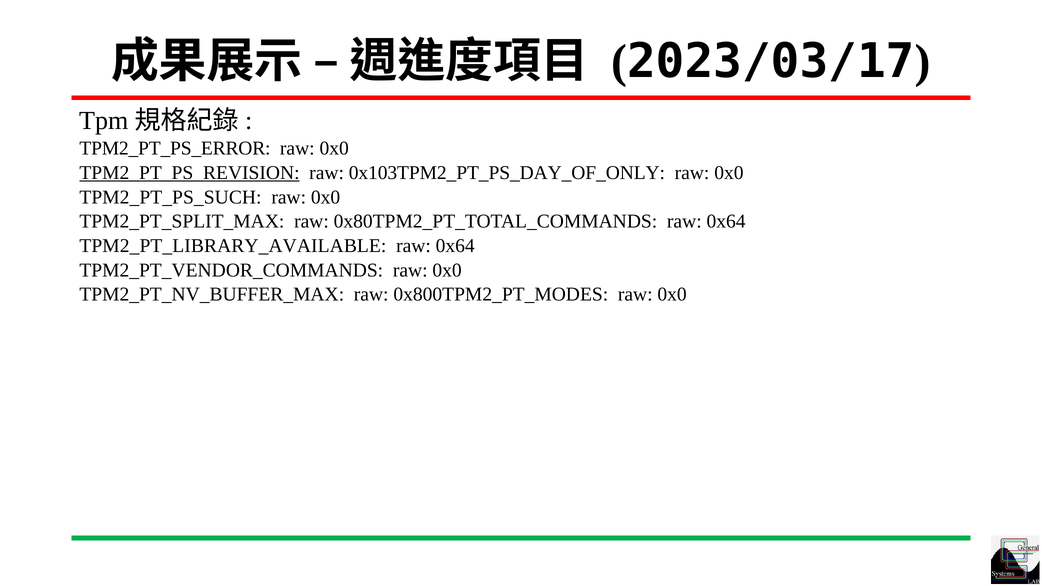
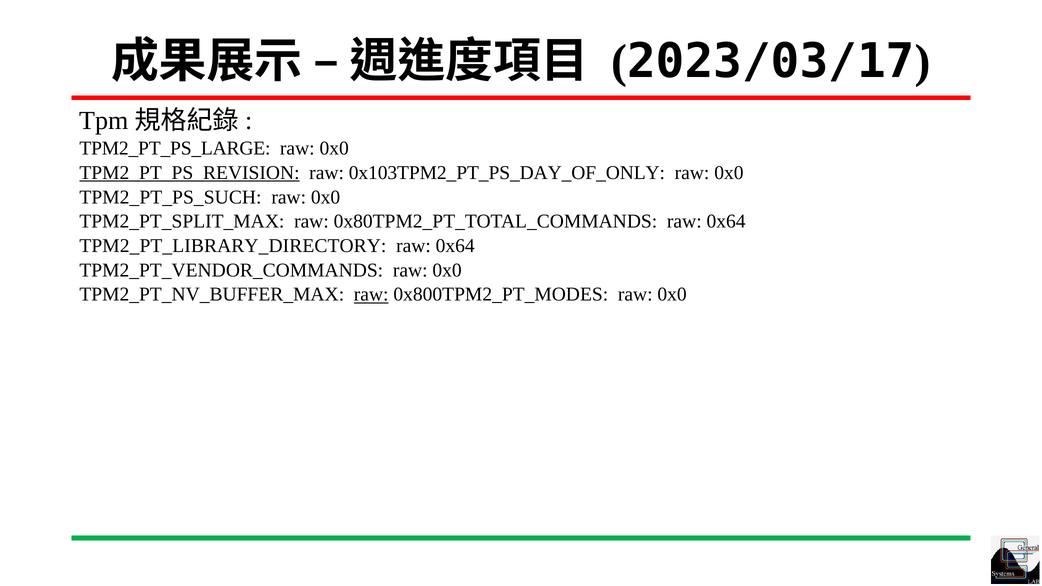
TPM2_PT_PS_ERROR: TPM2_PT_PS_ERROR -> TPM2_PT_PS_LARGE (175, 148)
TPM2_PT_LIBRARY_AVAILABLE: TPM2_PT_LIBRARY_AVAILABLE -> TPM2_PT_LIBRARY_DIRECTORY (233, 246)
raw underline: none -> present (371, 295)
